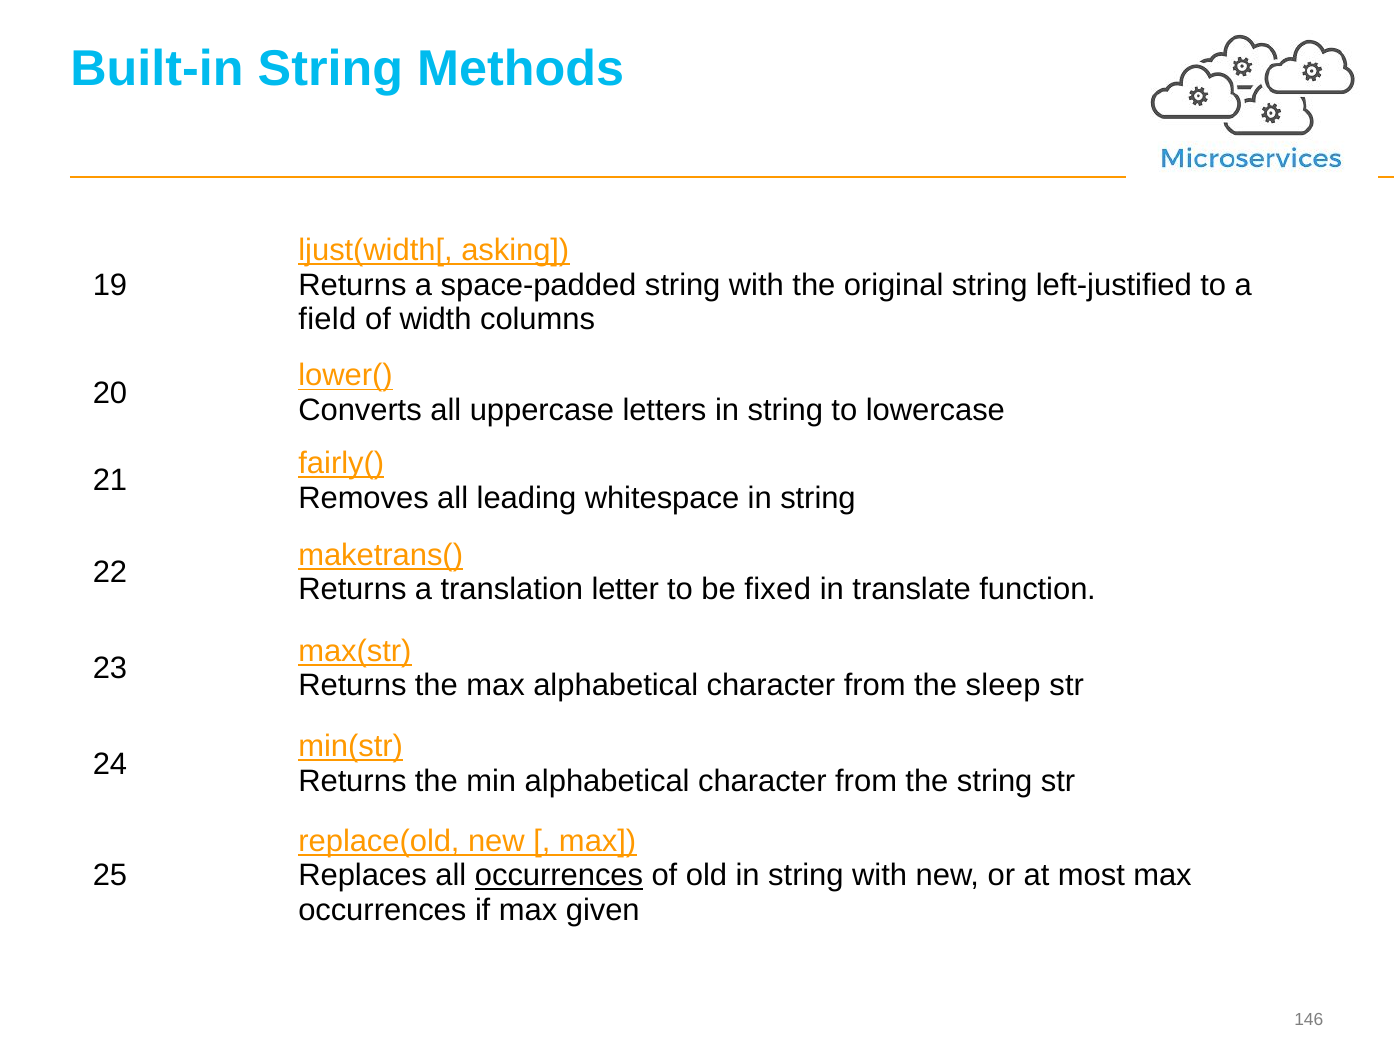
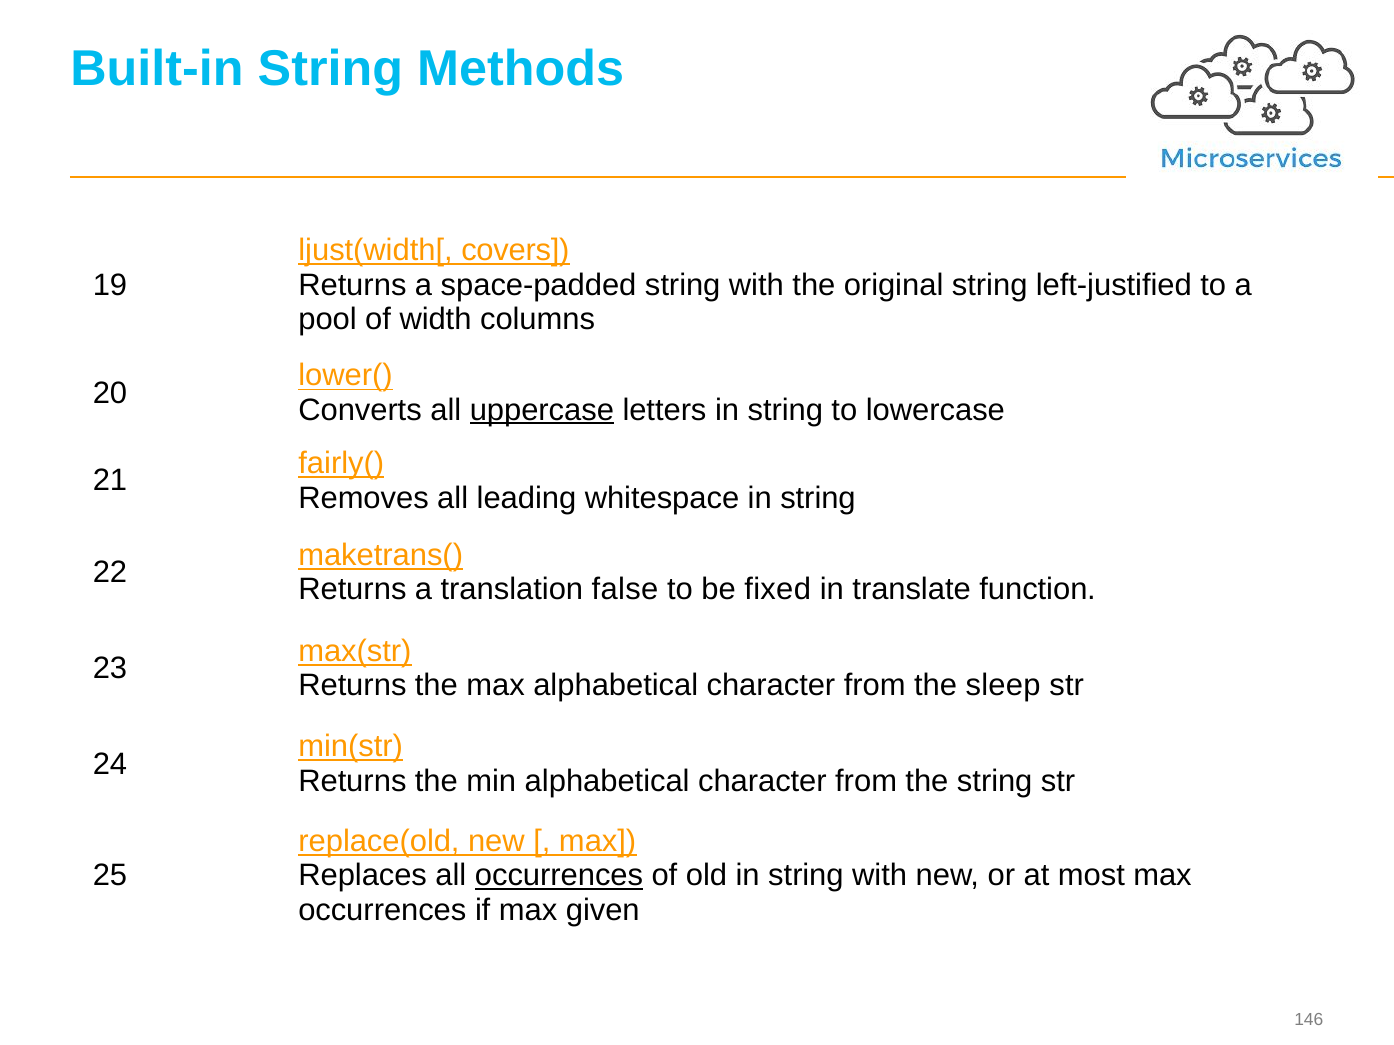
asking: asking -> covers (515, 251)
field: field -> pool (328, 320)
uppercase underline: none -> present (542, 410)
letter: letter -> false (625, 590)
